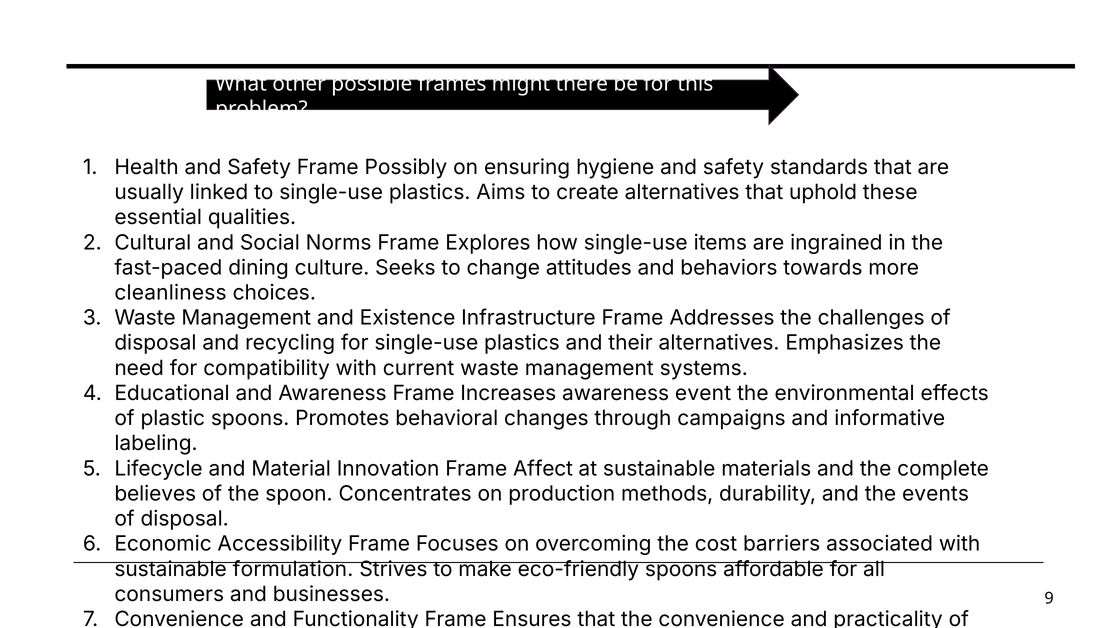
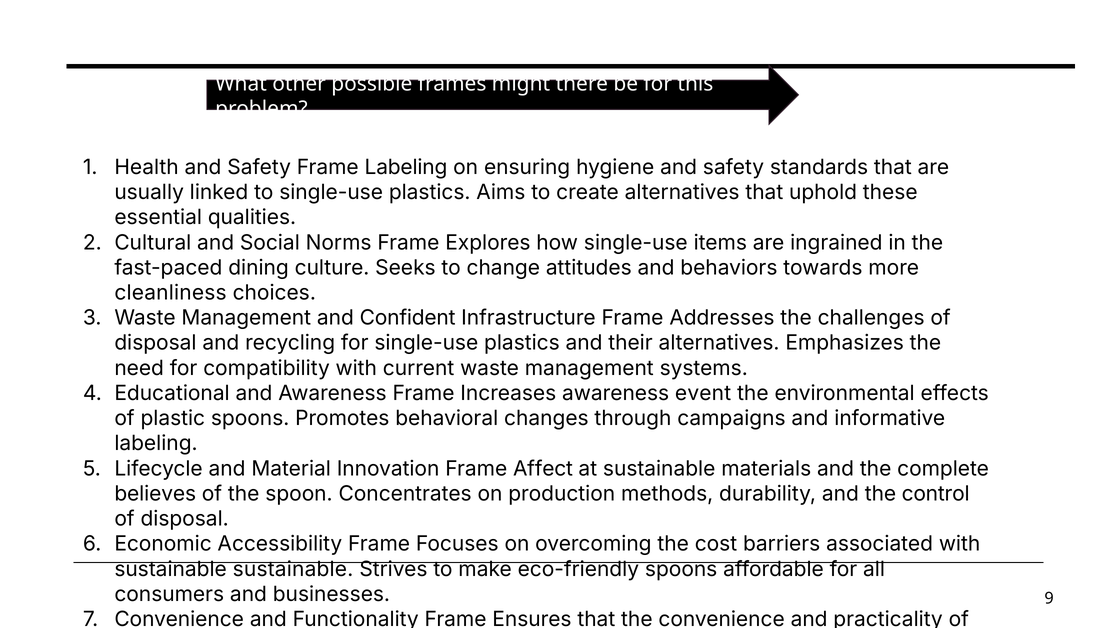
Frame Possibly: Possibly -> Labeling (406, 167)
Existence: Existence -> Confident (408, 318)
events: events -> control (936, 494)
sustainable formulation: formulation -> sustainable (293, 569)
